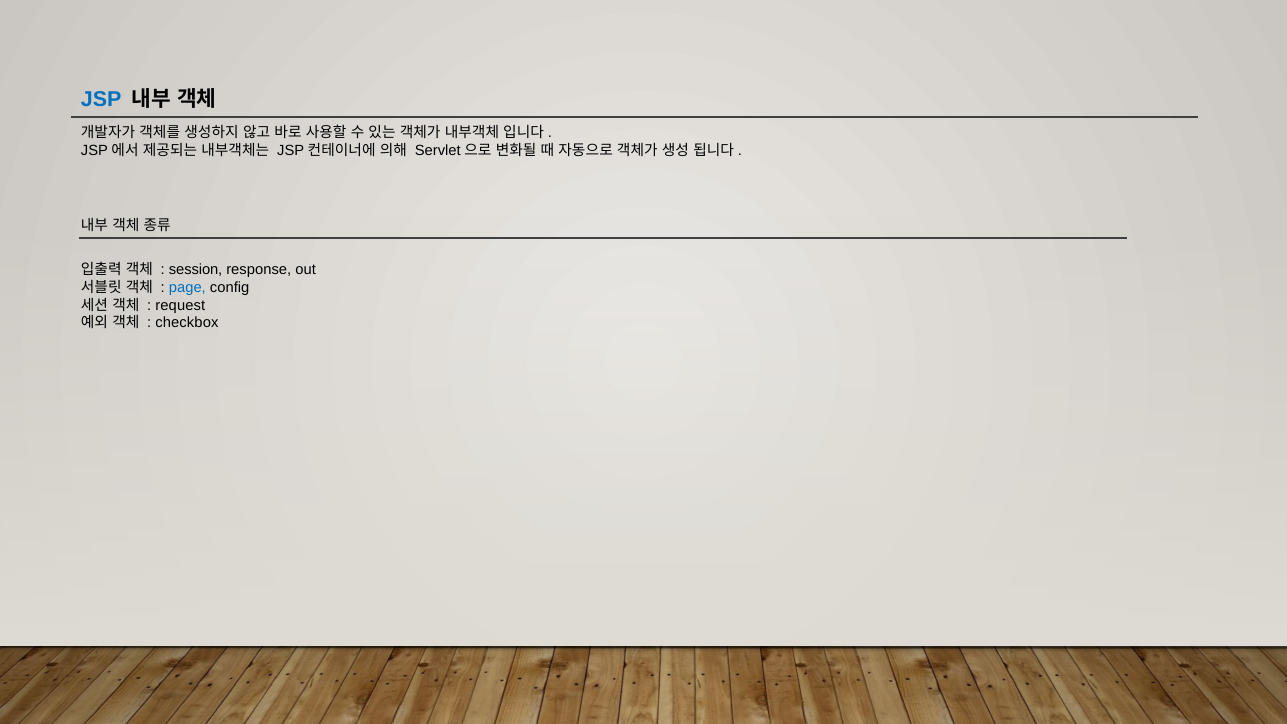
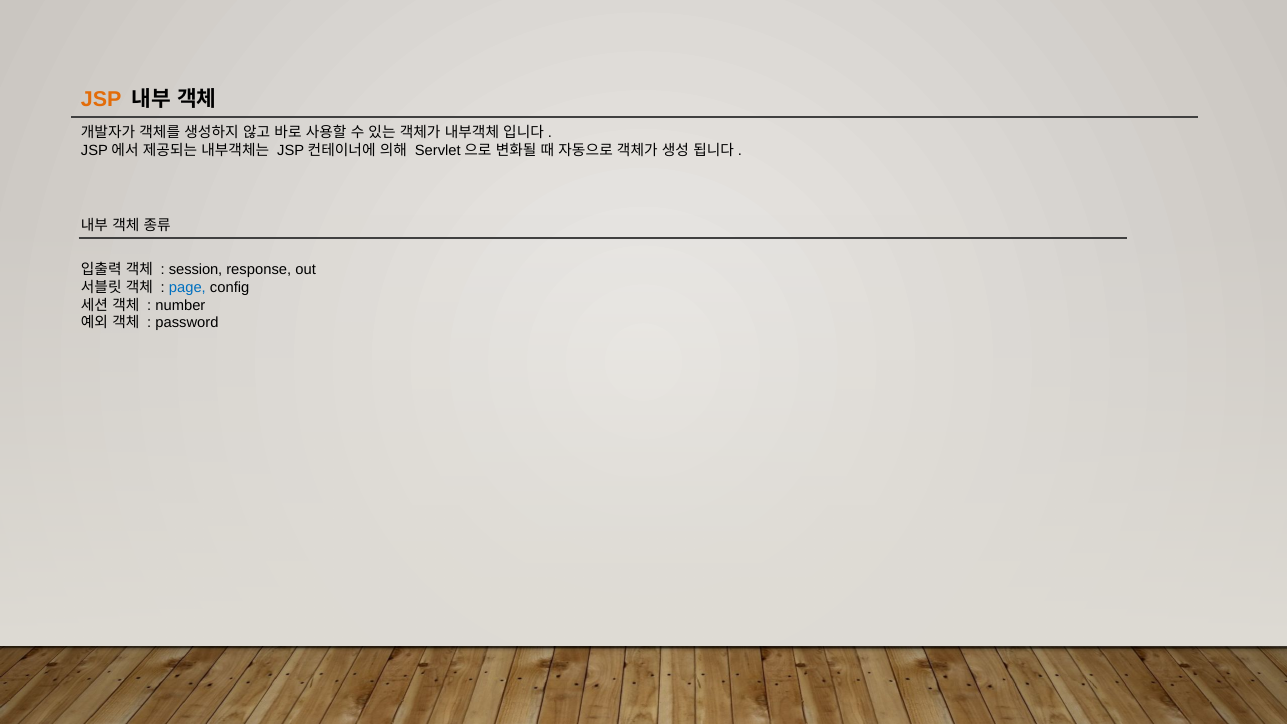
JSP colour: blue -> orange (101, 99)
request: request -> number (180, 305)
checkbox: checkbox -> password (187, 323)
